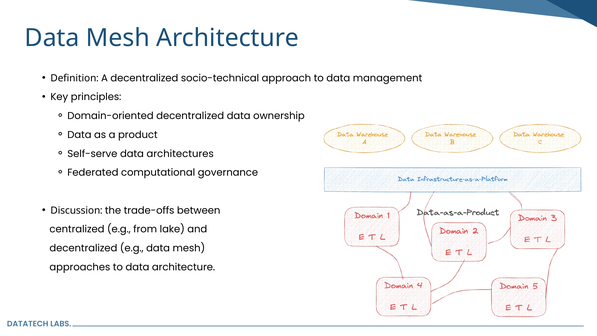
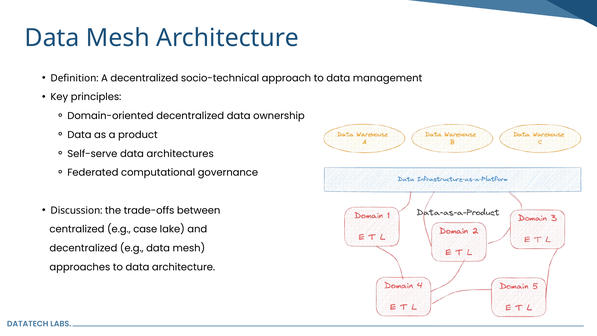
from: from -> case (145, 229)
